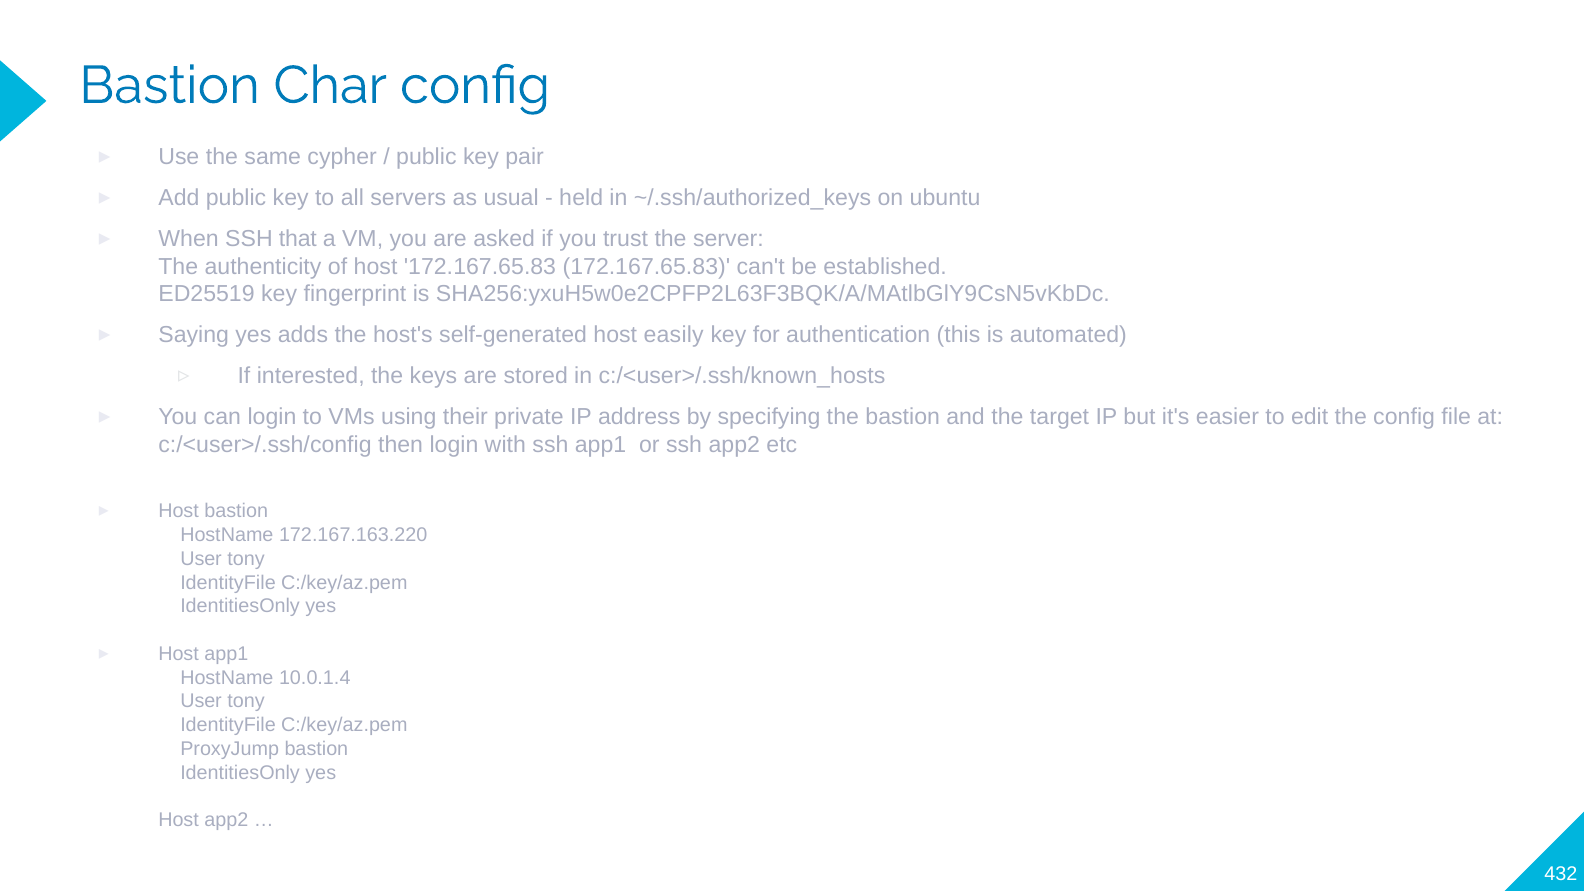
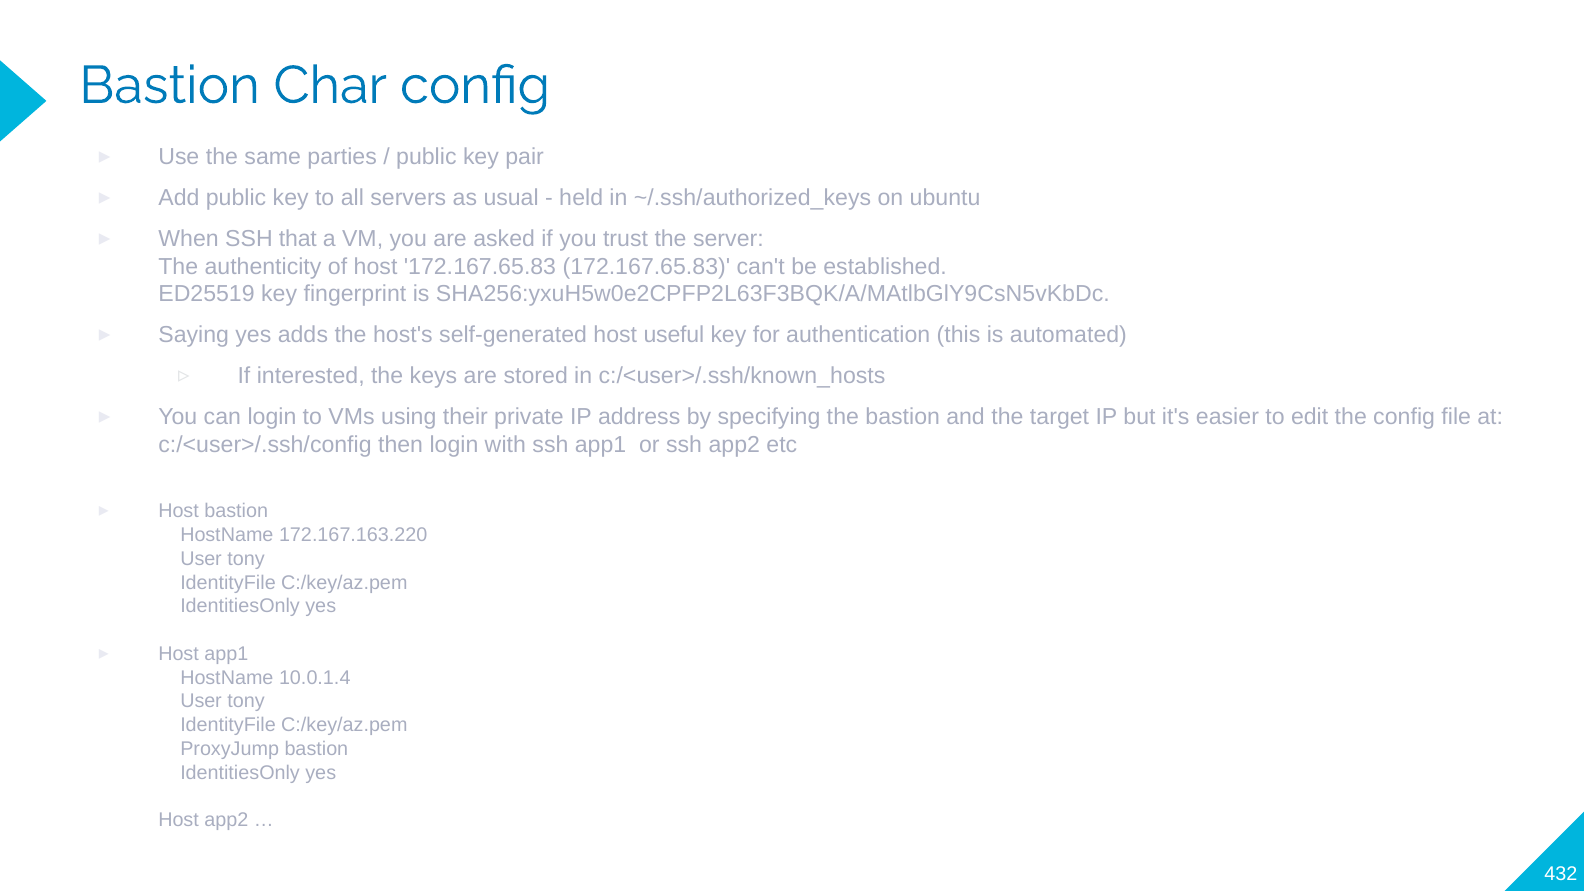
cypher: cypher -> parties (342, 157)
easily: easily -> useful (674, 335)
